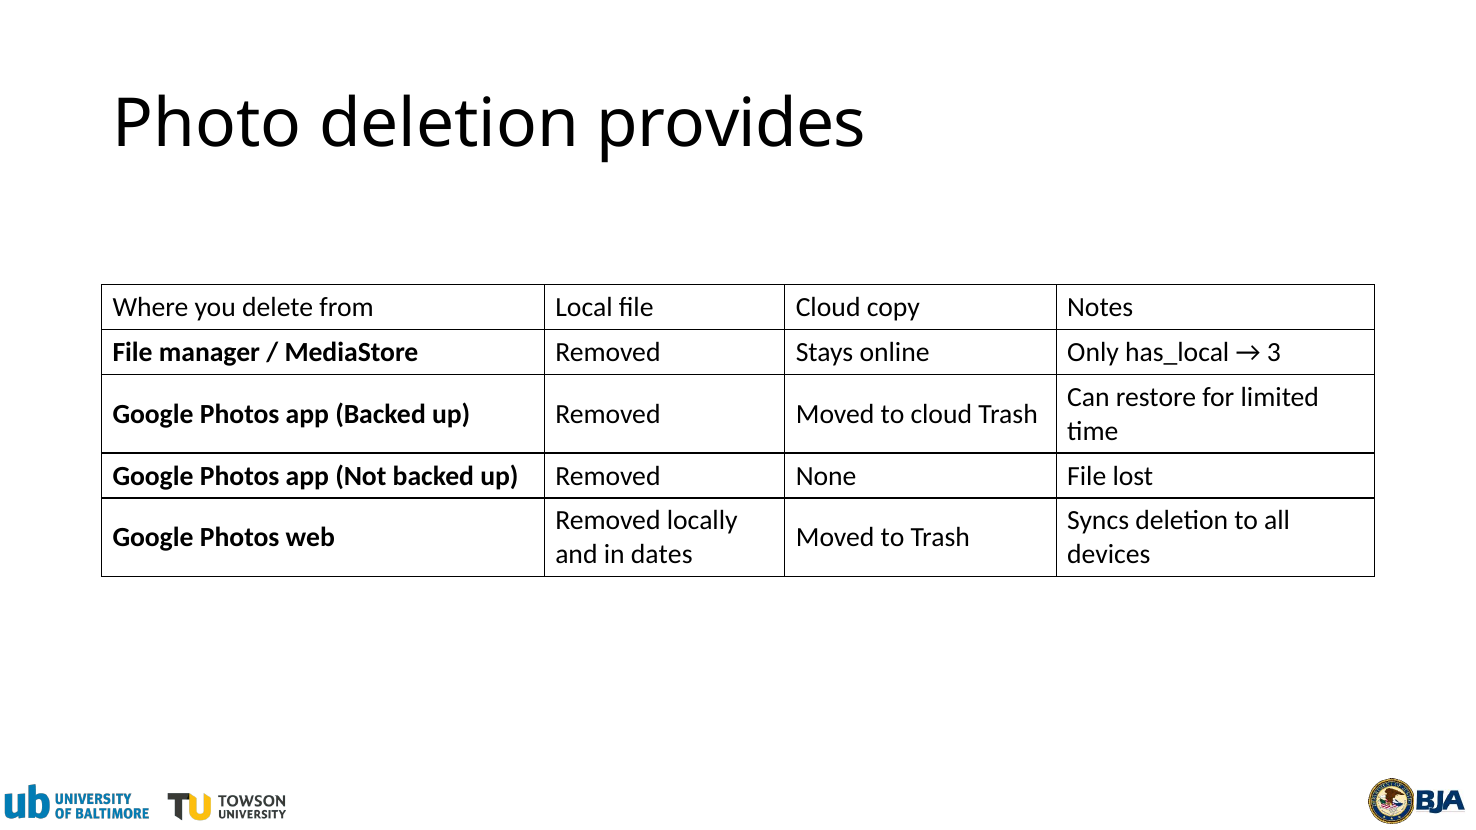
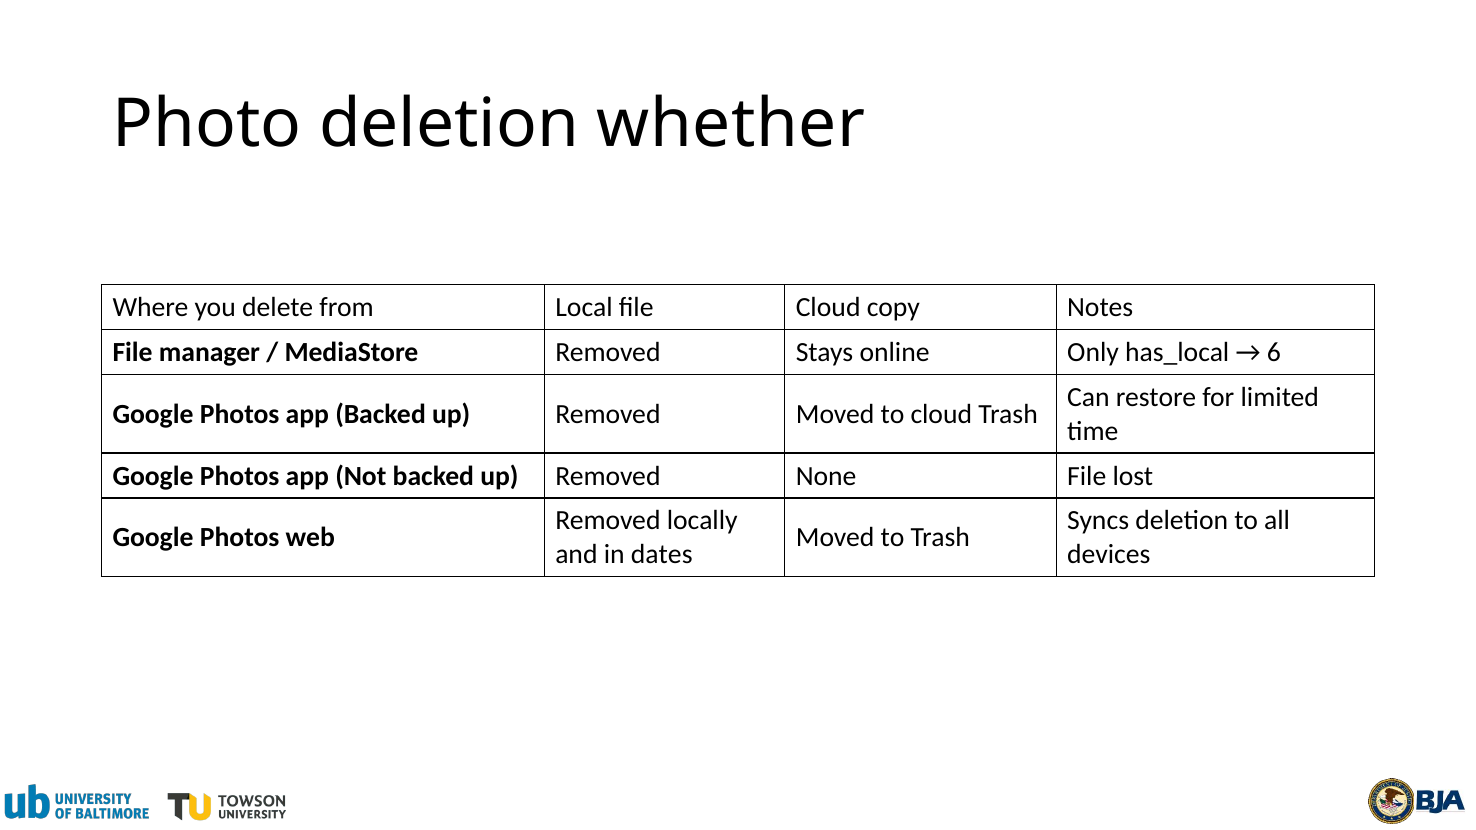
provides: provides -> whether (731, 124)
3: 3 -> 6 (1274, 352)
